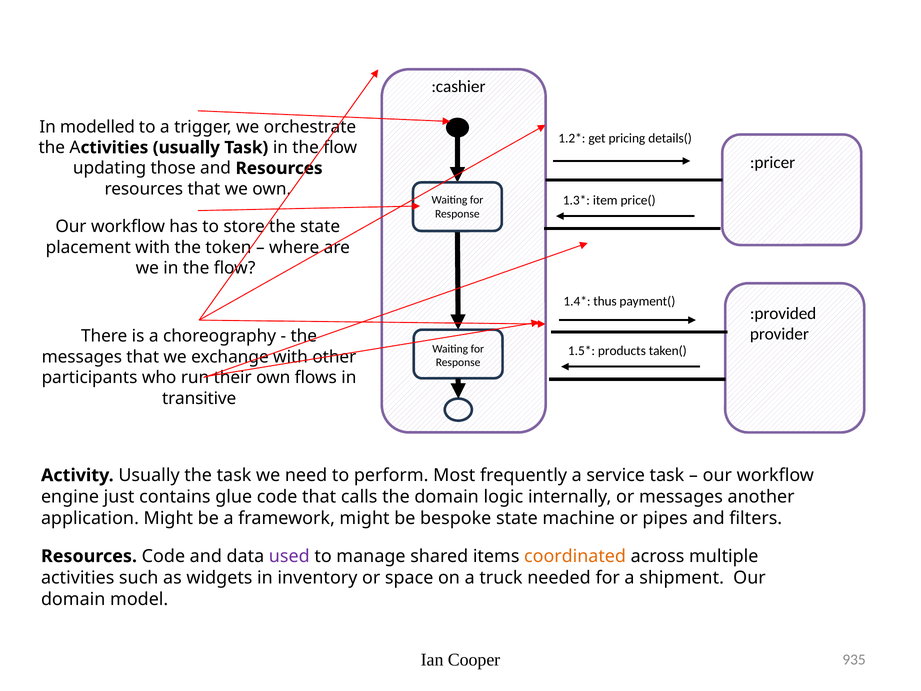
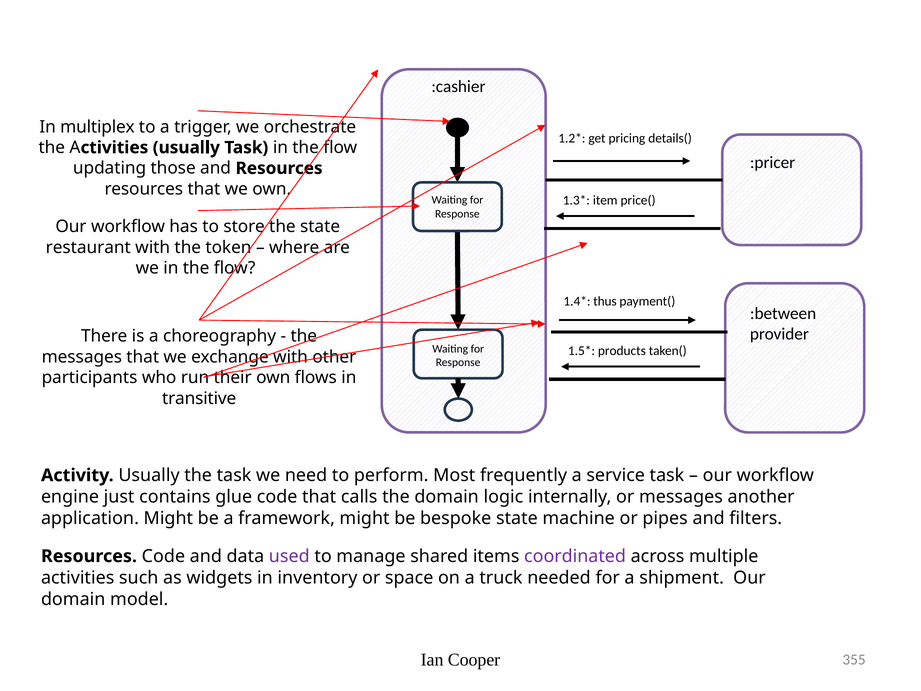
modelled: modelled -> multiplex (97, 127)
placement: placement -> restaurant (88, 247)
:provided: :provided -> :between (783, 313)
coordinated colour: orange -> purple (575, 556)
935: 935 -> 355 (854, 660)
